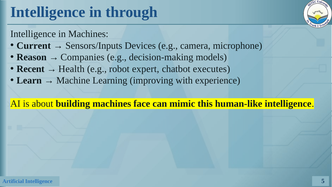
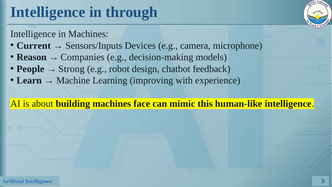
Recent: Recent -> People (30, 69)
Health: Health -> Strong (71, 69)
expert: expert -> design (146, 69)
executes: executes -> feedback (212, 69)
